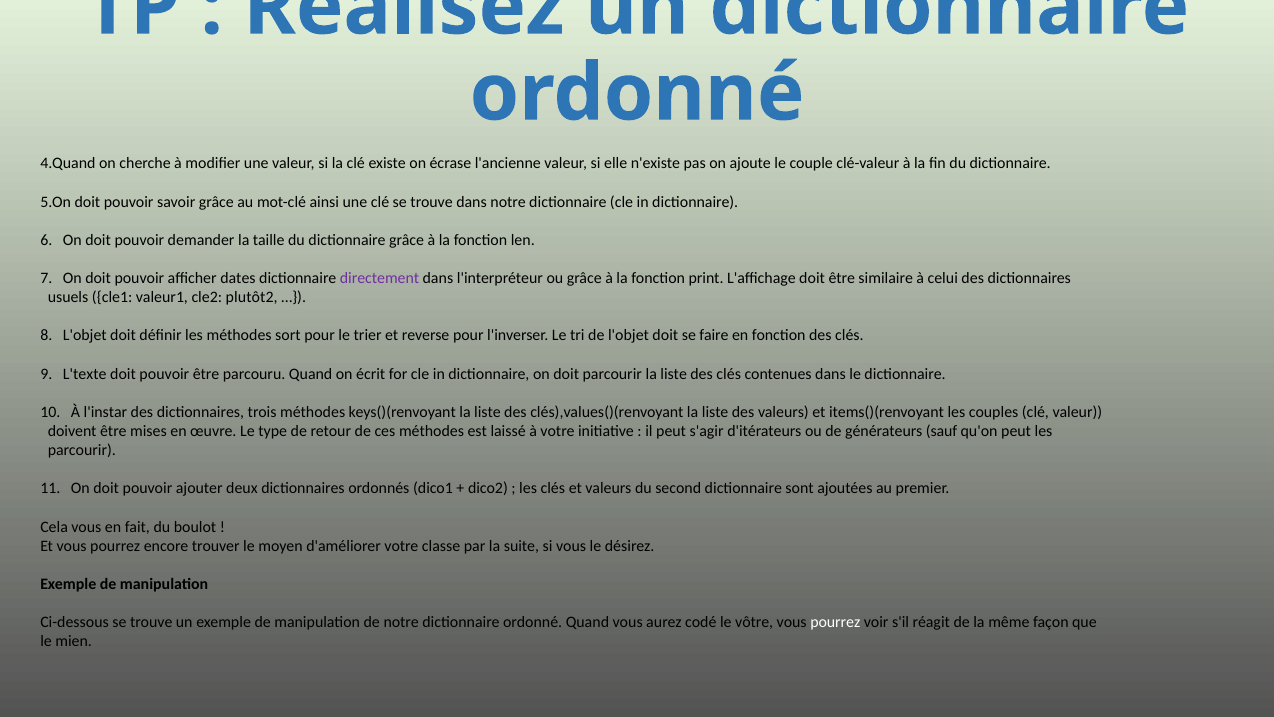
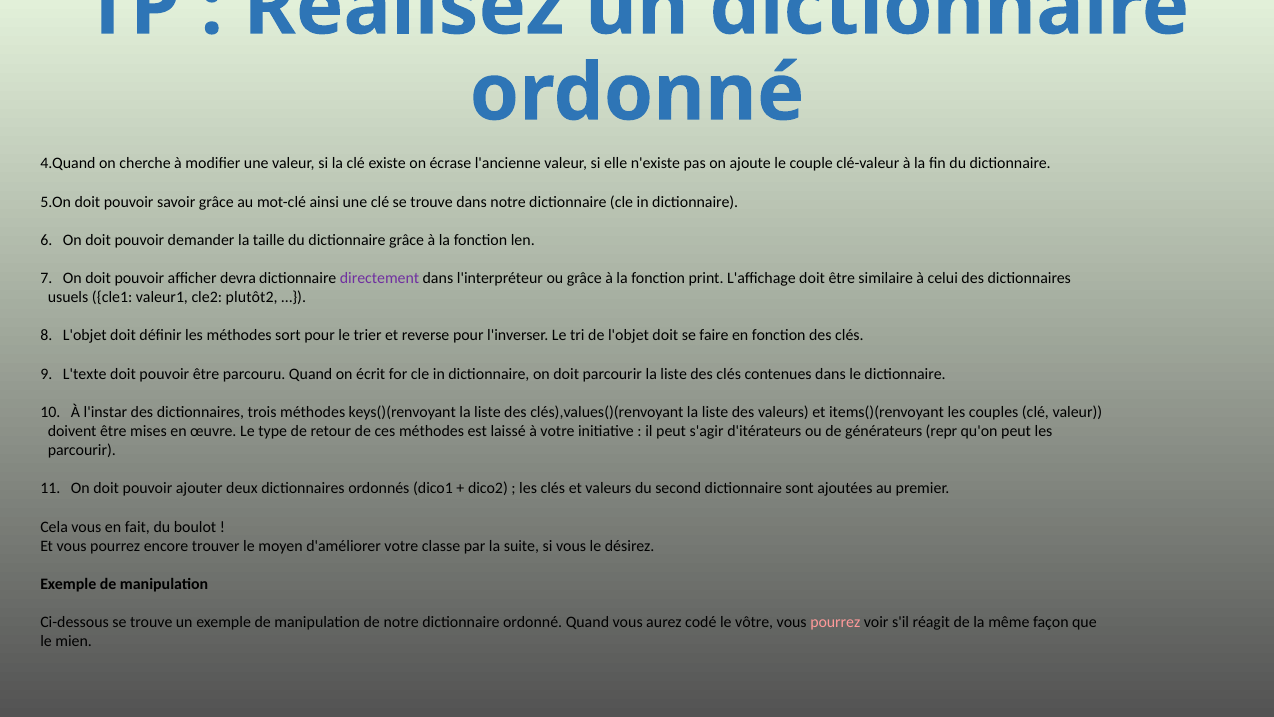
dates: dates -> devra (238, 278)
sauf: sauf -> repr (942, 431)
pourrez colour: white -> pink (835, 622)
